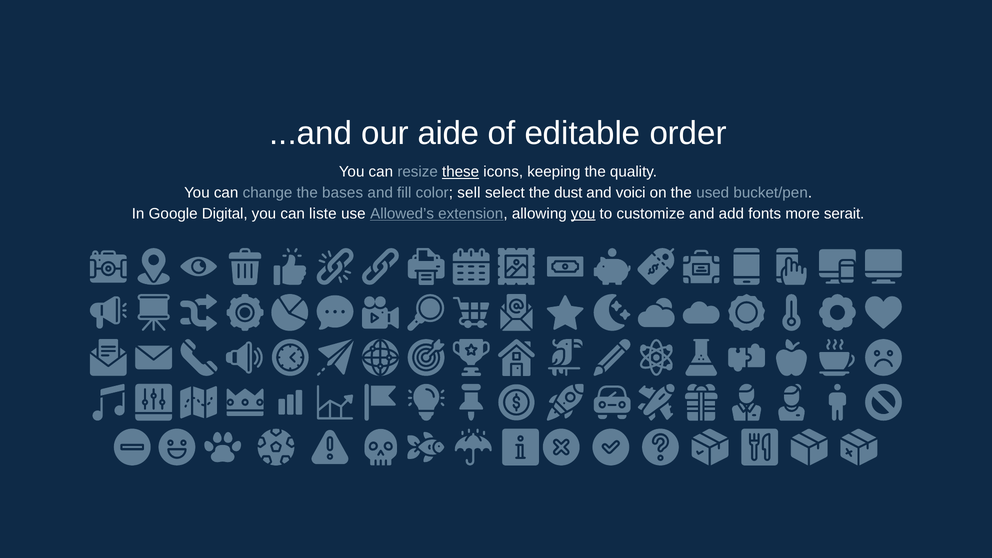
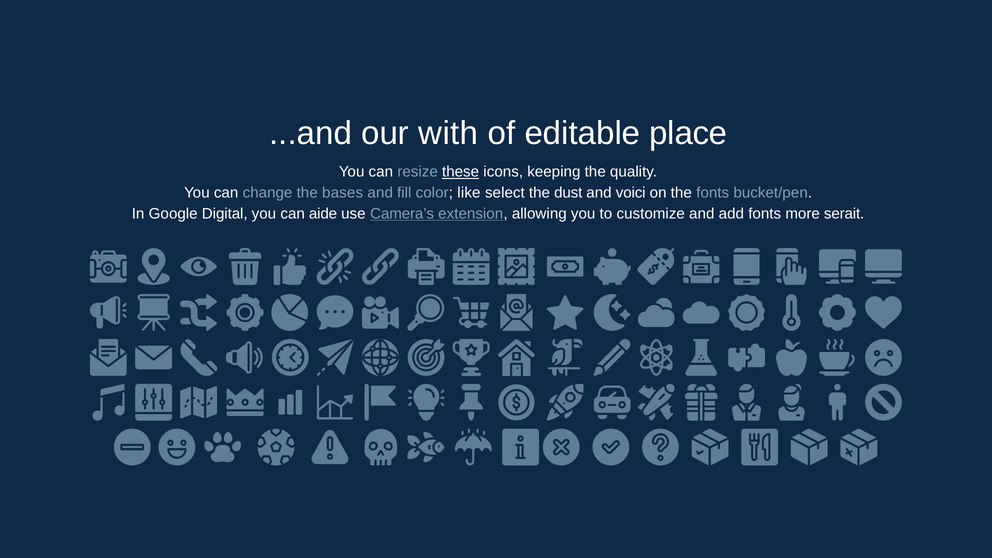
aide: aide -> with (448, 133)
order: order -> place (688, 133)
sell: sell -> like (469, 193)
the used: used -> fonts (713, 193)
liste: liste -> aide (323, 214)
Allowed’s: Allowed’s -> Camera’s (402, 214)
you underline: present -> none (583, 214)
